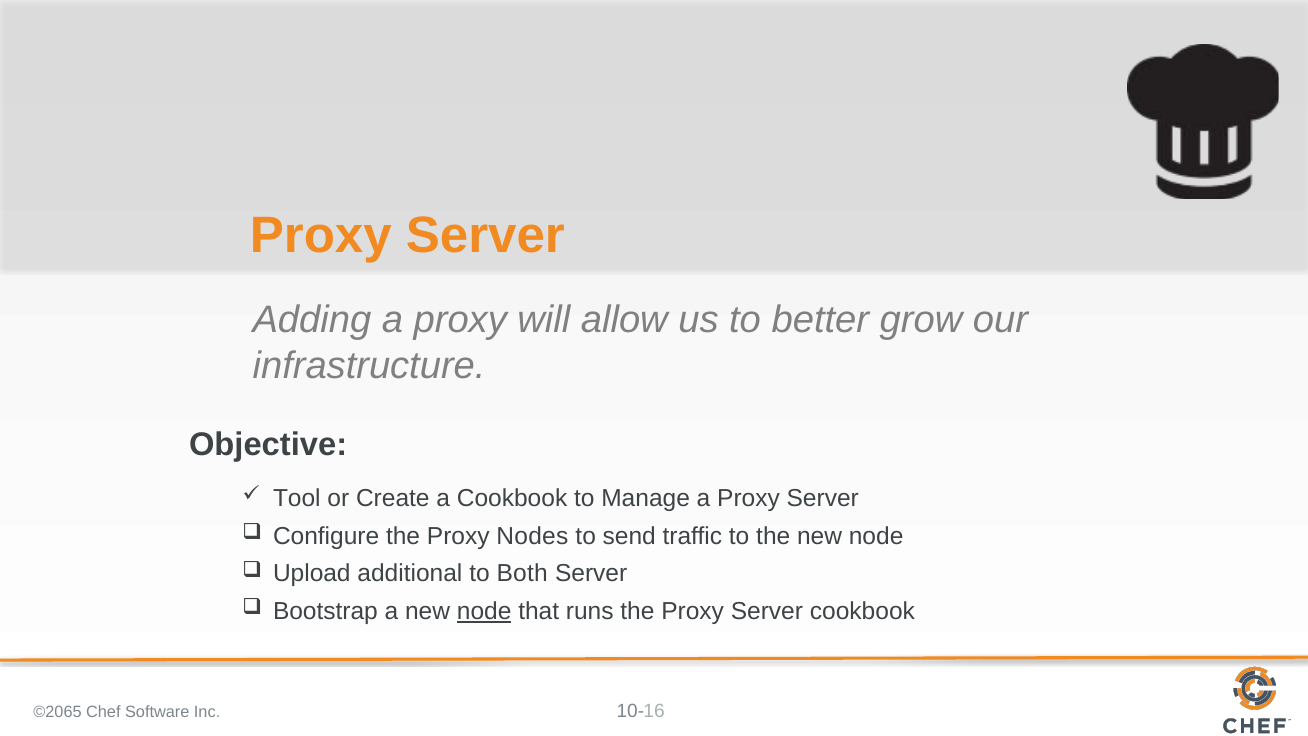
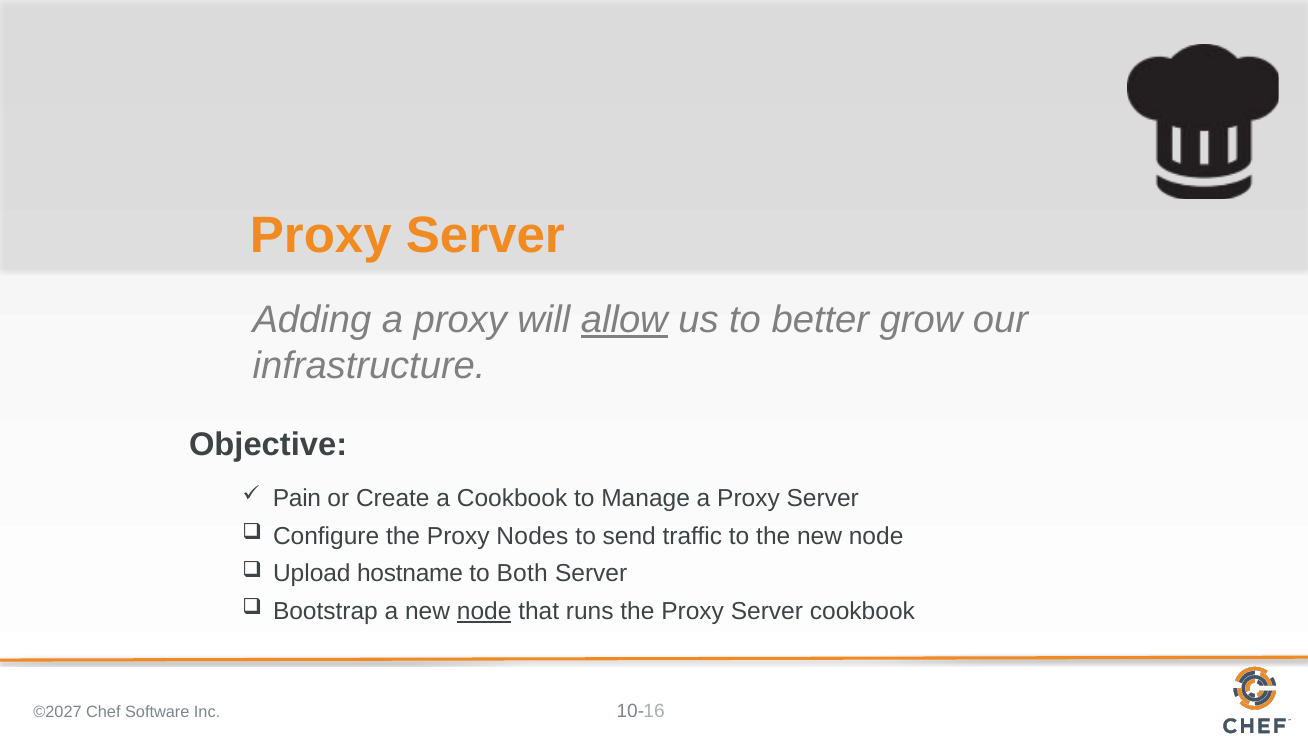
allow underline: none -> present (624, 320)
Tool: Tool -> Pain (297, 498)
additional: additional -> hostname (410, 574)
©2065: ©2065 -> ©2027 (58, 712)
